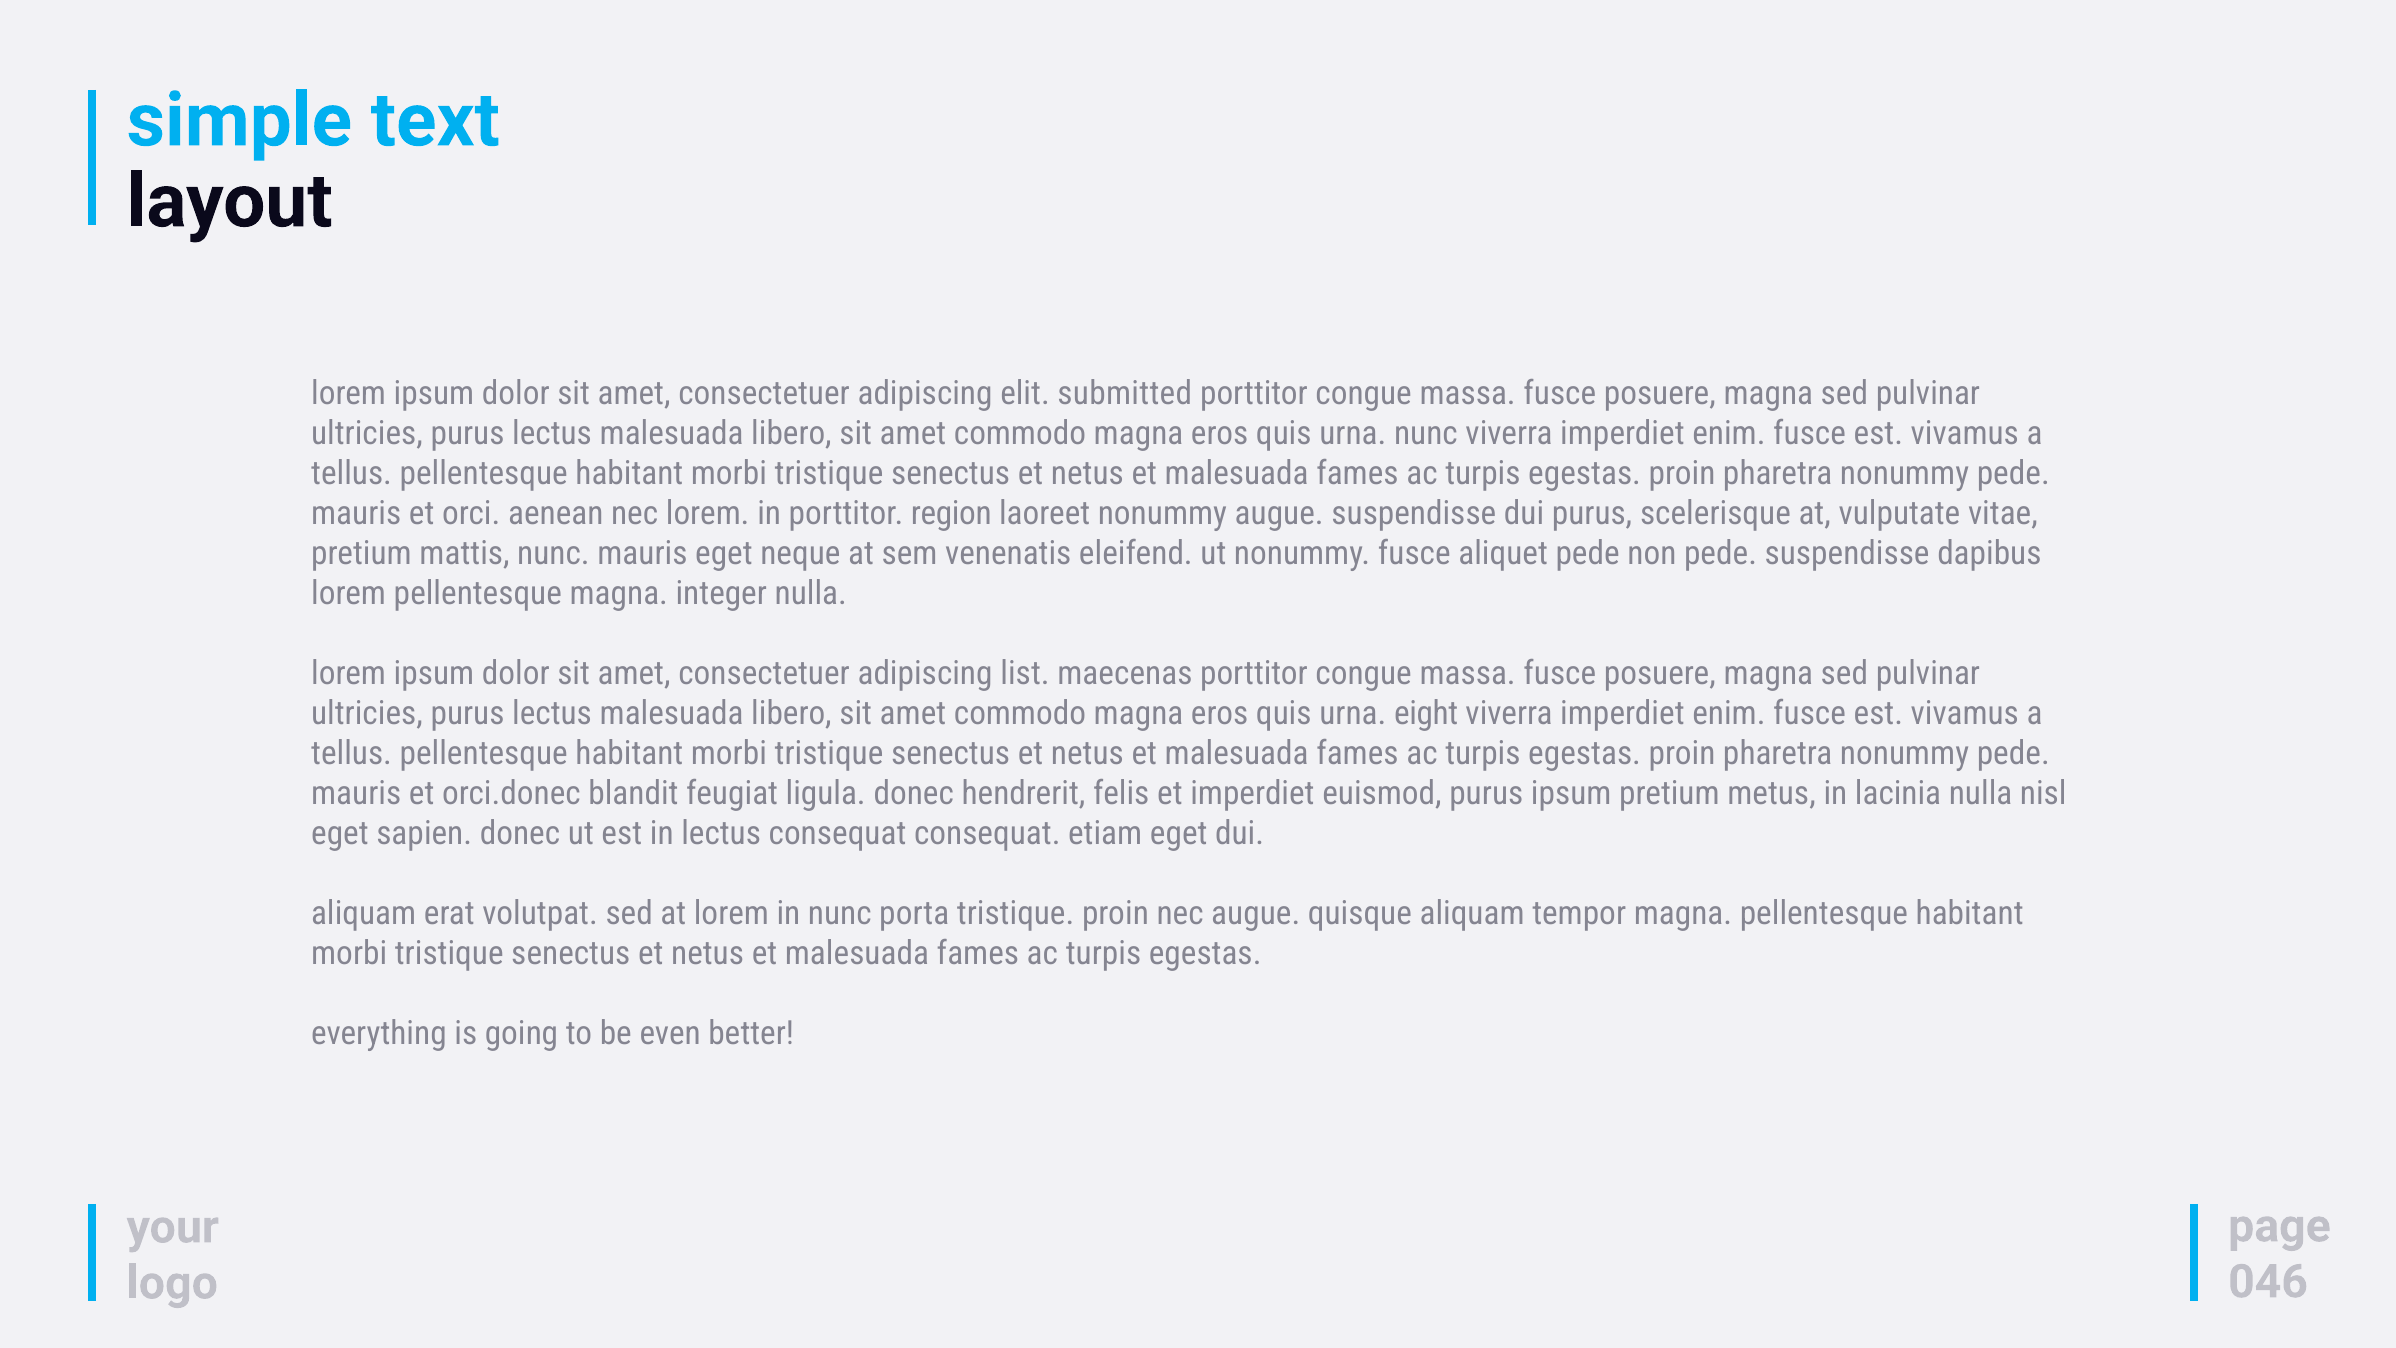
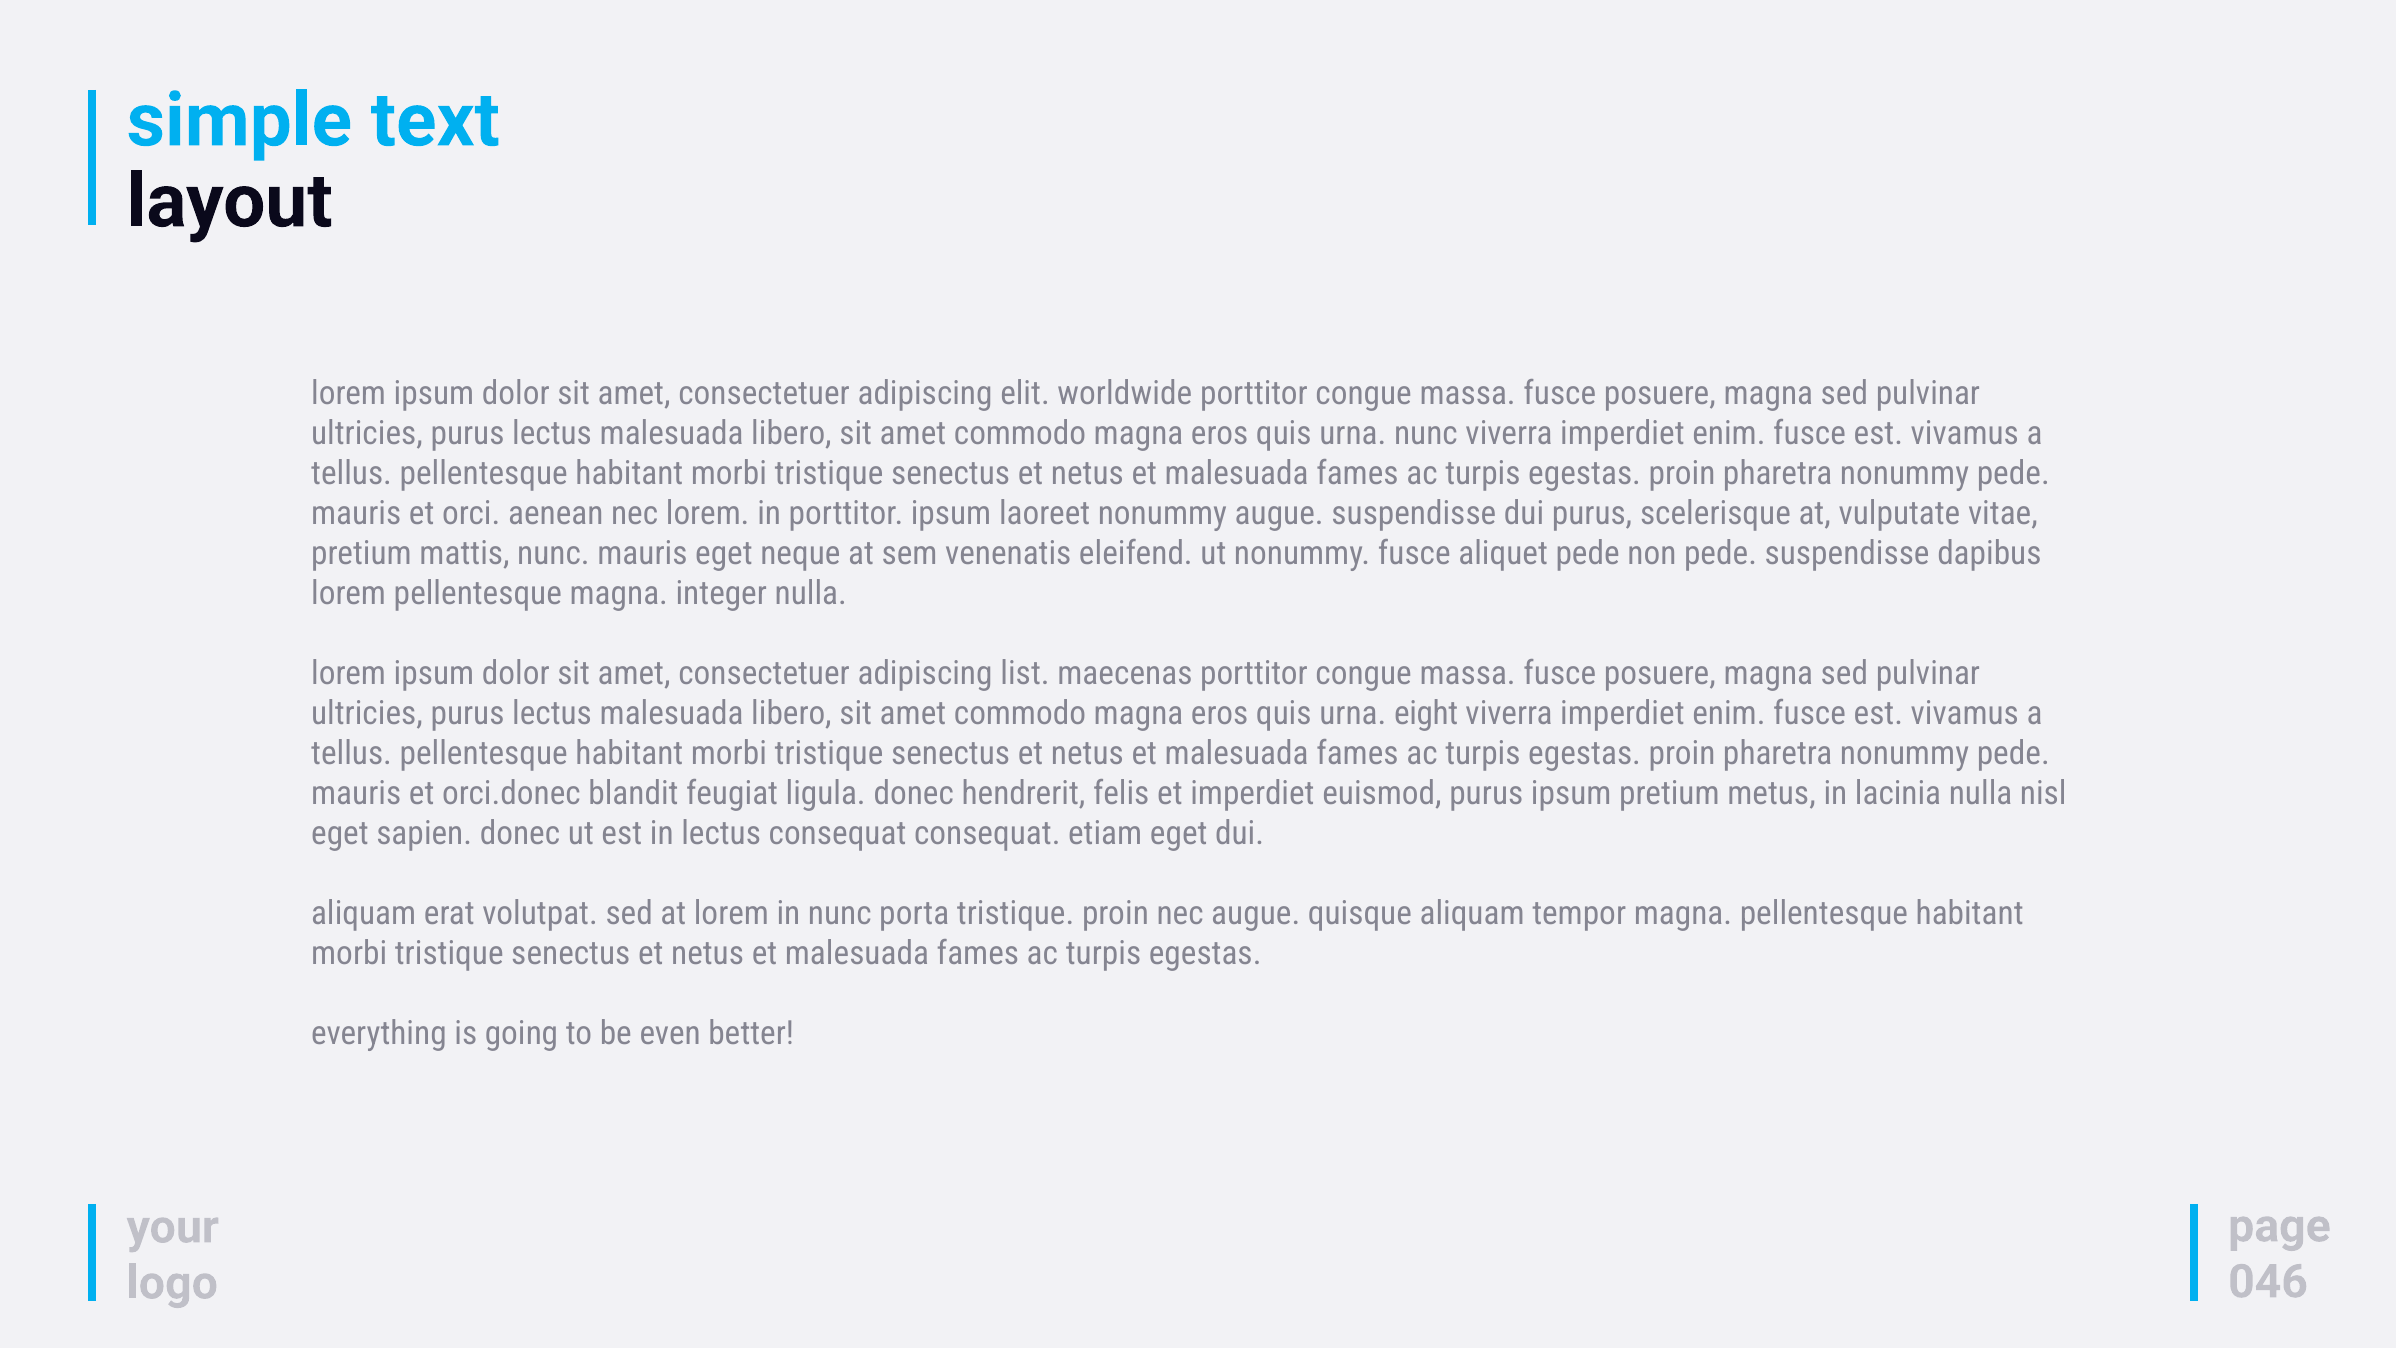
submitted: submitted -> worldwide (1125, 394)
porttitor region: region -> ipsum (951, 514)
